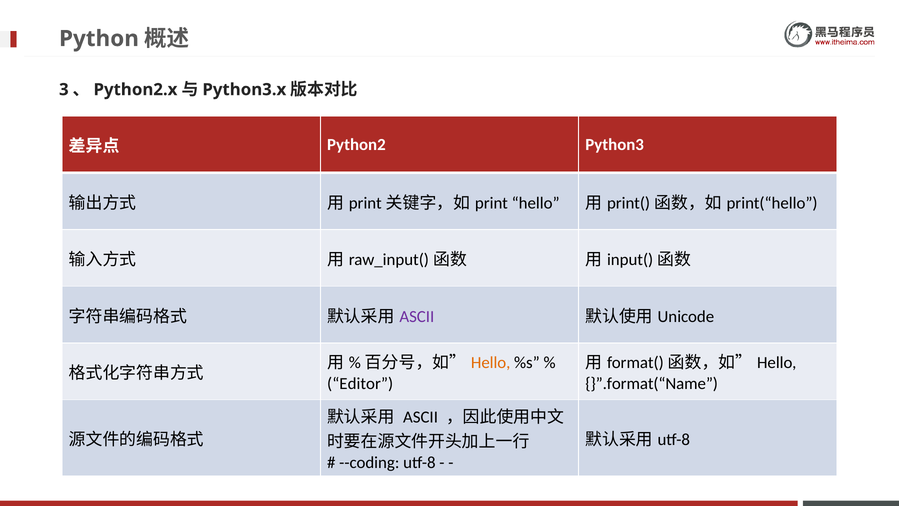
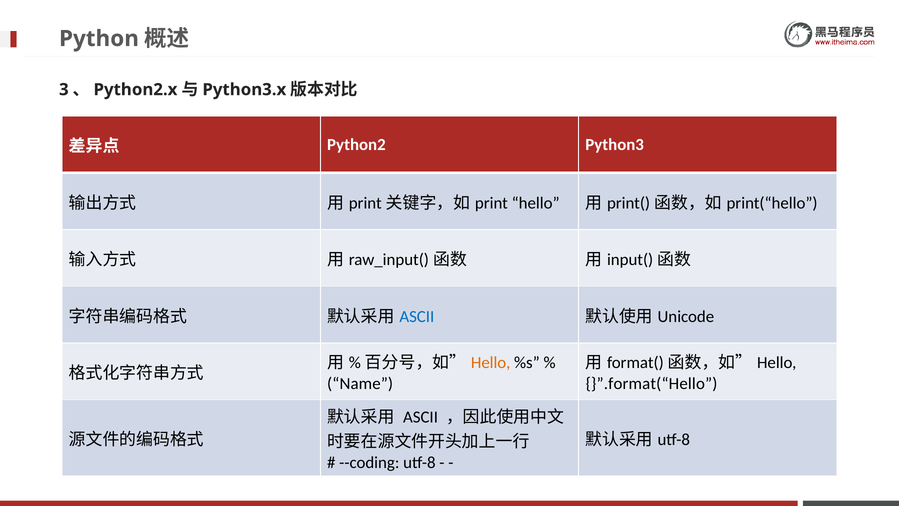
ASCII colour: purple -> blue (417, 316)
Editor: Editor -> Name (360, 384)
}”.format(“Name: }”.format(“Name -> }”.format(“Hello (652, 384)
